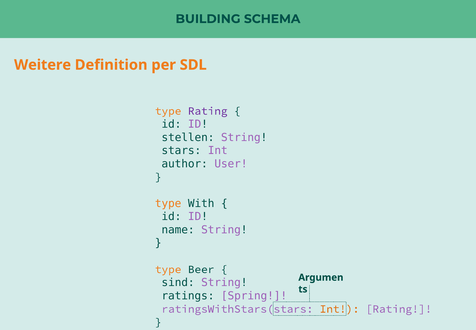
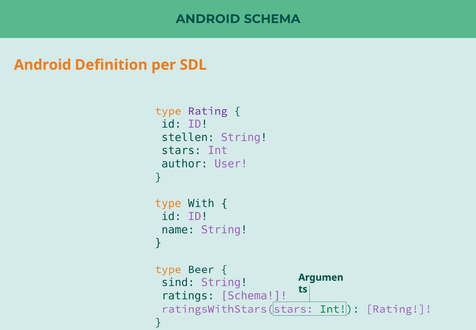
BUILDING: BUILDING -> ANDROID (208, 19)
Weitere: Weitere -> Android (43, 65)
ratings Spring: Spring -> Schema (254, 295)
Int colour: orange -> green (340, 309)
